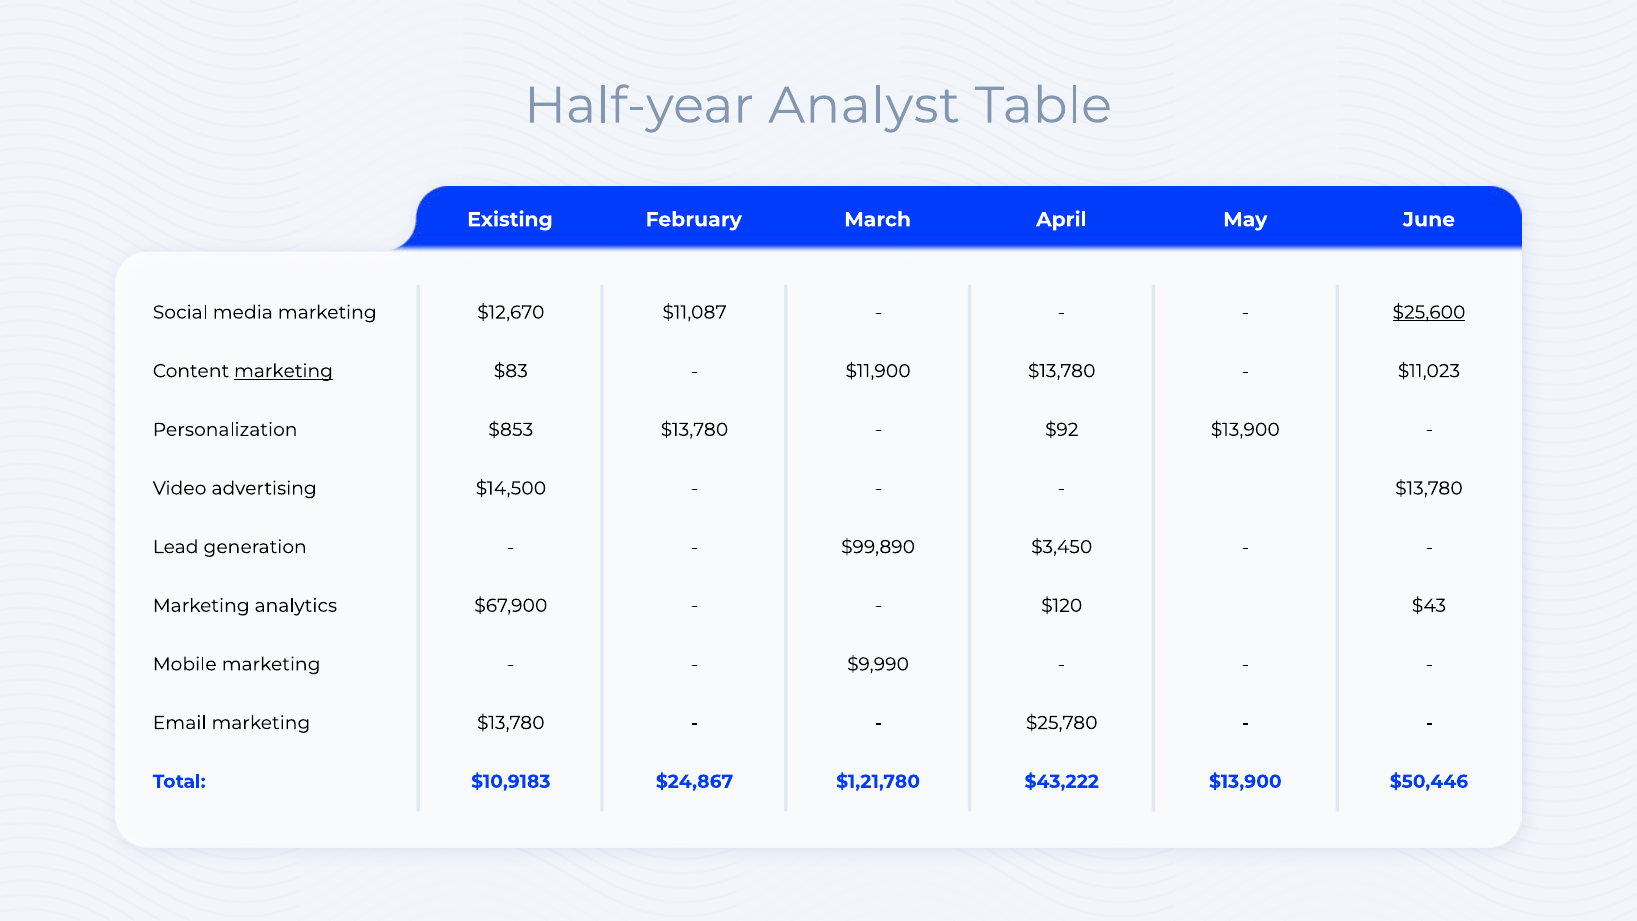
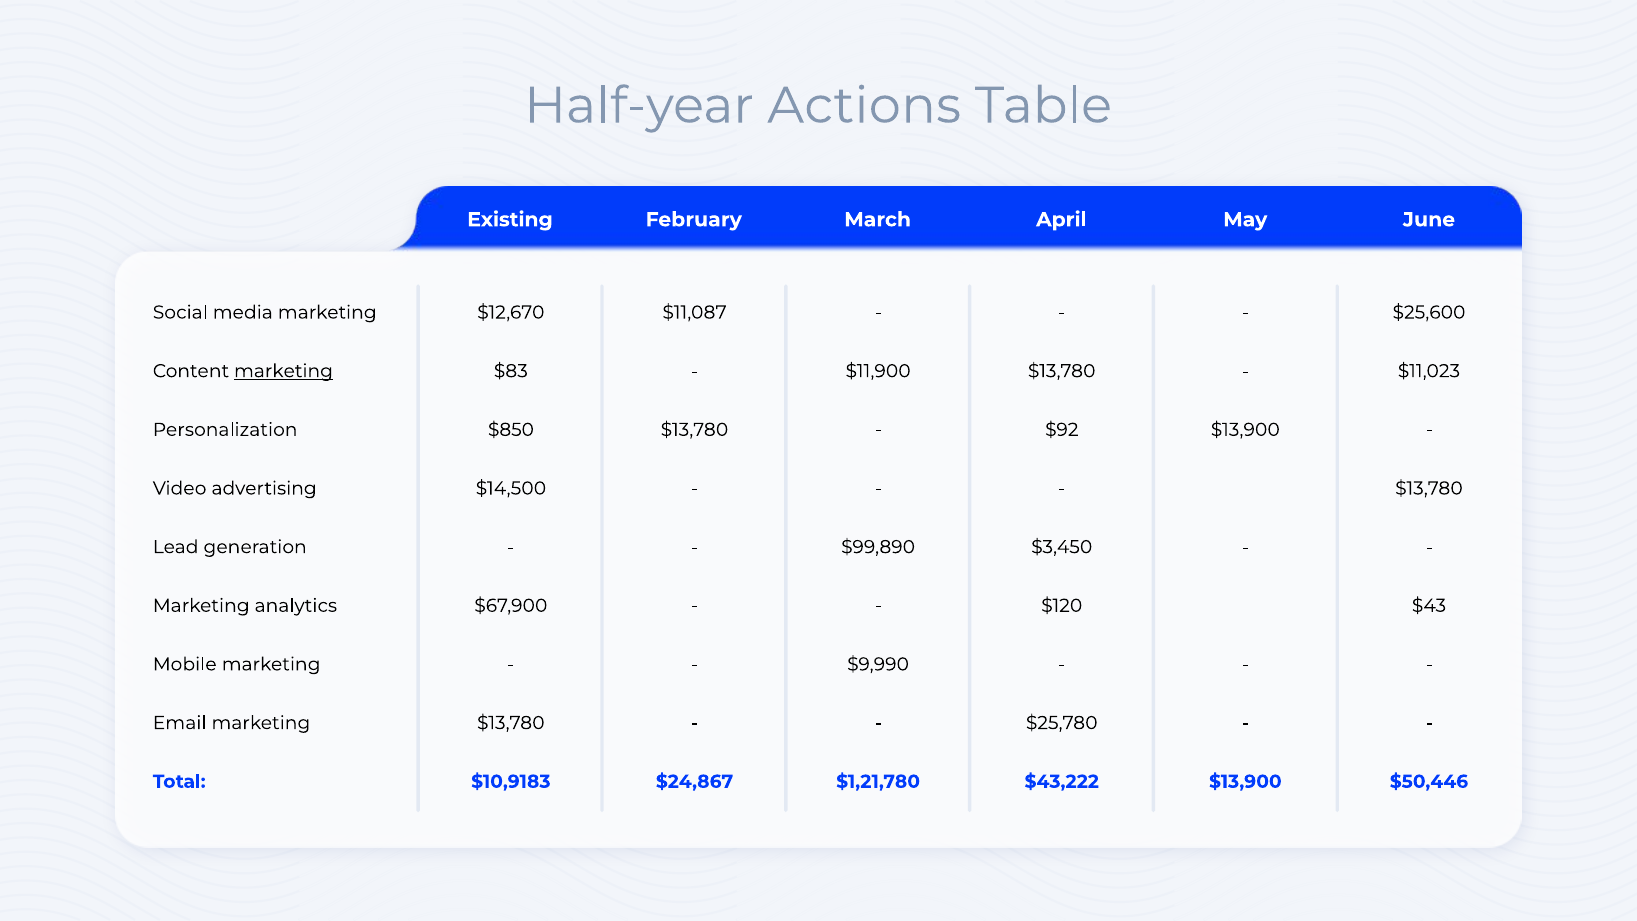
Analyst: Analyst -> Actions (864, 106)
$25,600 underline: present -> none (1429, 312)
$853: $853 -> $850 (511, 430)
